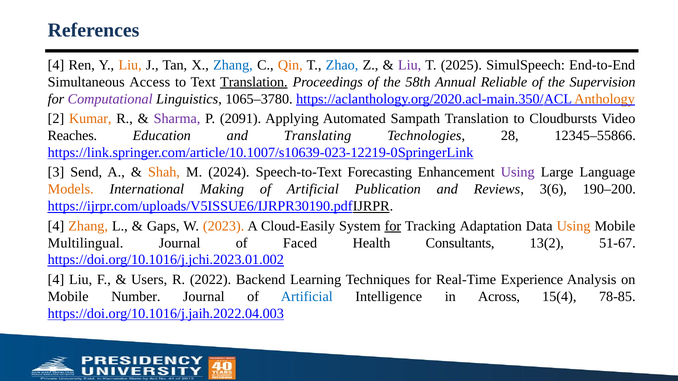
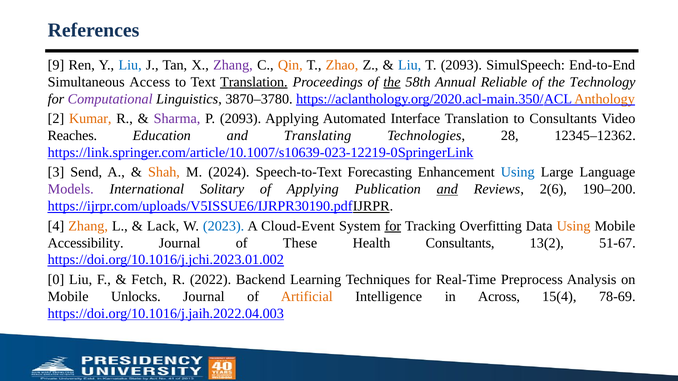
4: 4 -> 9 (56, 65)
Liu colour: orange -> blue (130, 65)
Zhang colour: blue -> purple (233, 65)
Zhao colour: blue -> orange (342, 65)
Liu colour: purple -> blue (410, 65)
T 2025: 2025 -> 2093 (461, 65)
the underline: none -> present (392, 82)
Supervision: Supervision -> Technology (603, 82)
1065–3780: 1065–3780 -> 3870–3780 (259, 99)
P 2091: 2091 -> 2093 (241, 119)
Sampath: Sampath -> Interface (415, 119)
to Cloudbursts: Cloudbursts -> Consultants (563, 119)
12345–55866: 12345–55866 -> 12345–12362 (595, 136)
Using colour: purple -> blue (518, 172)
Models colour: orange -> purple (71, 189)
Making: Making -> Solitary (222, 189)
Artificial: Artificial -> Applying (313, 189)
and underline: none -> present (447, 189)
3(6: 3(6 -> 2(6 (553, 189)
Gaps: Gaps -> Lack (163, 226)
2023 colour: orange -> blue (224, 226)
Cloud-Easily: Cloud-Easily -> Cloud-Event (298, 226)
Adaptation: Adaptation -> Overfitting (491, 226)
Multilingual: Multilingual -> Accessibility (86, 243)
Faced: Faced -> These (300, 243)
4: 4 -> 0 (56, 280)
Users: Users -> Fetch (149, 280)
Experience: Experience -> Preprocess (532, 280)
Number: Number -> Unlocks (136, 297)
Artificial colour: blue -> orange (307, 297)
78-85: 78-85 -> 78-69 (617, 297)
